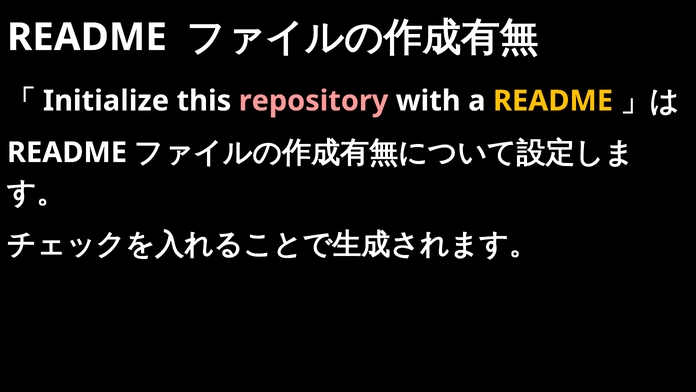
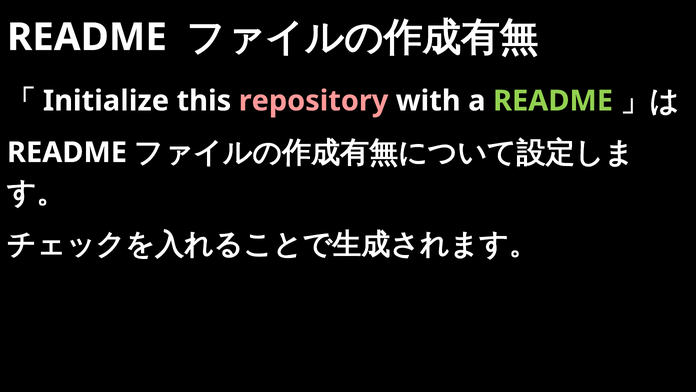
README colour: yellow -> light green (553, 101)
